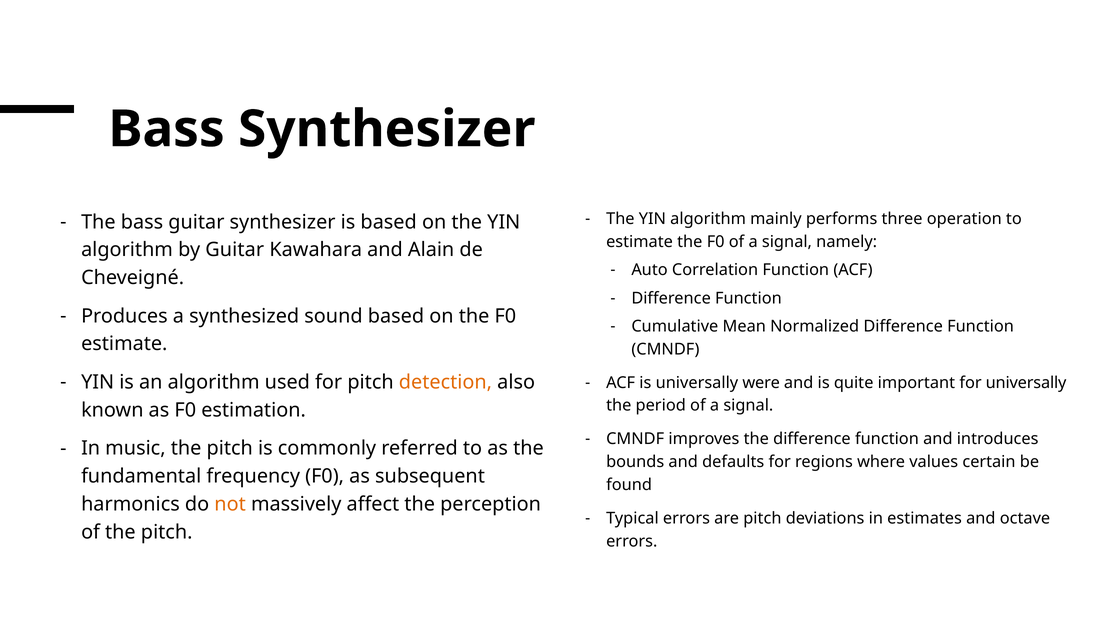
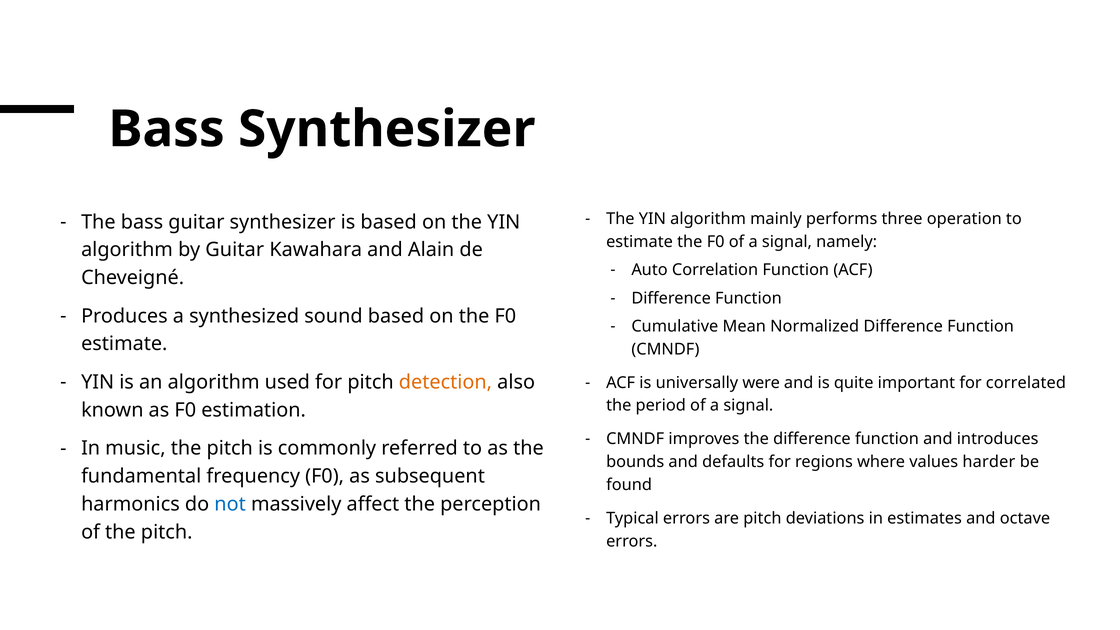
for universally: universally -> correlated (1026, 383)
certain: certain -> harder (989, 462)
not colour: orange -> blue (230, 504)
